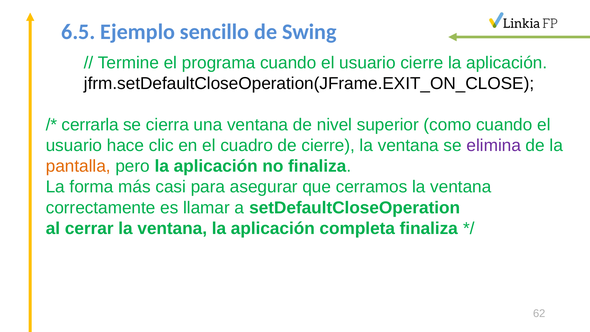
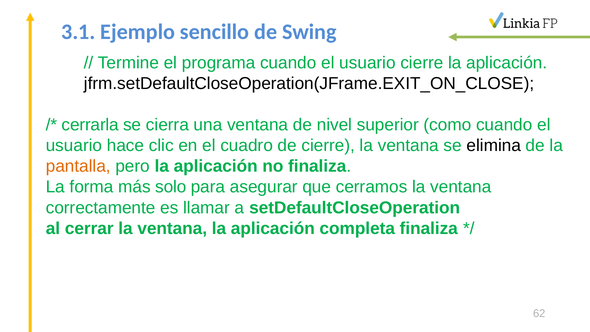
6.5: 6.5 -> 3.1 (78, 32)
elimina colour: purple -> black (494, 146)
casi: casi -> solo (171, 187)
